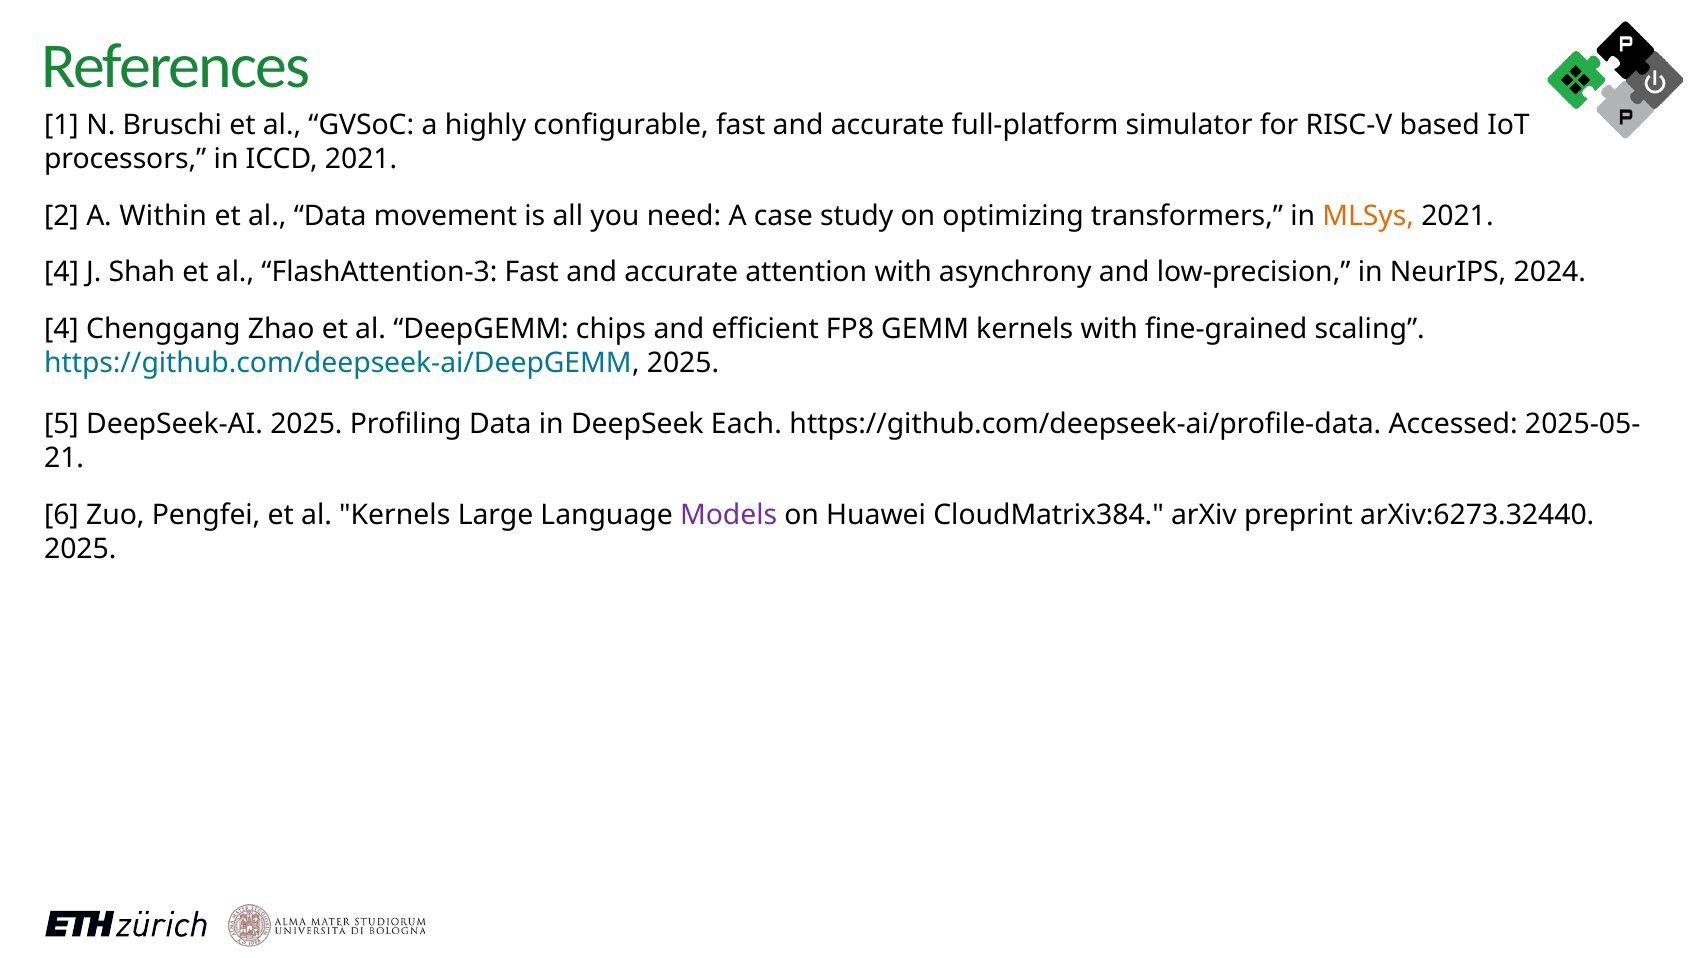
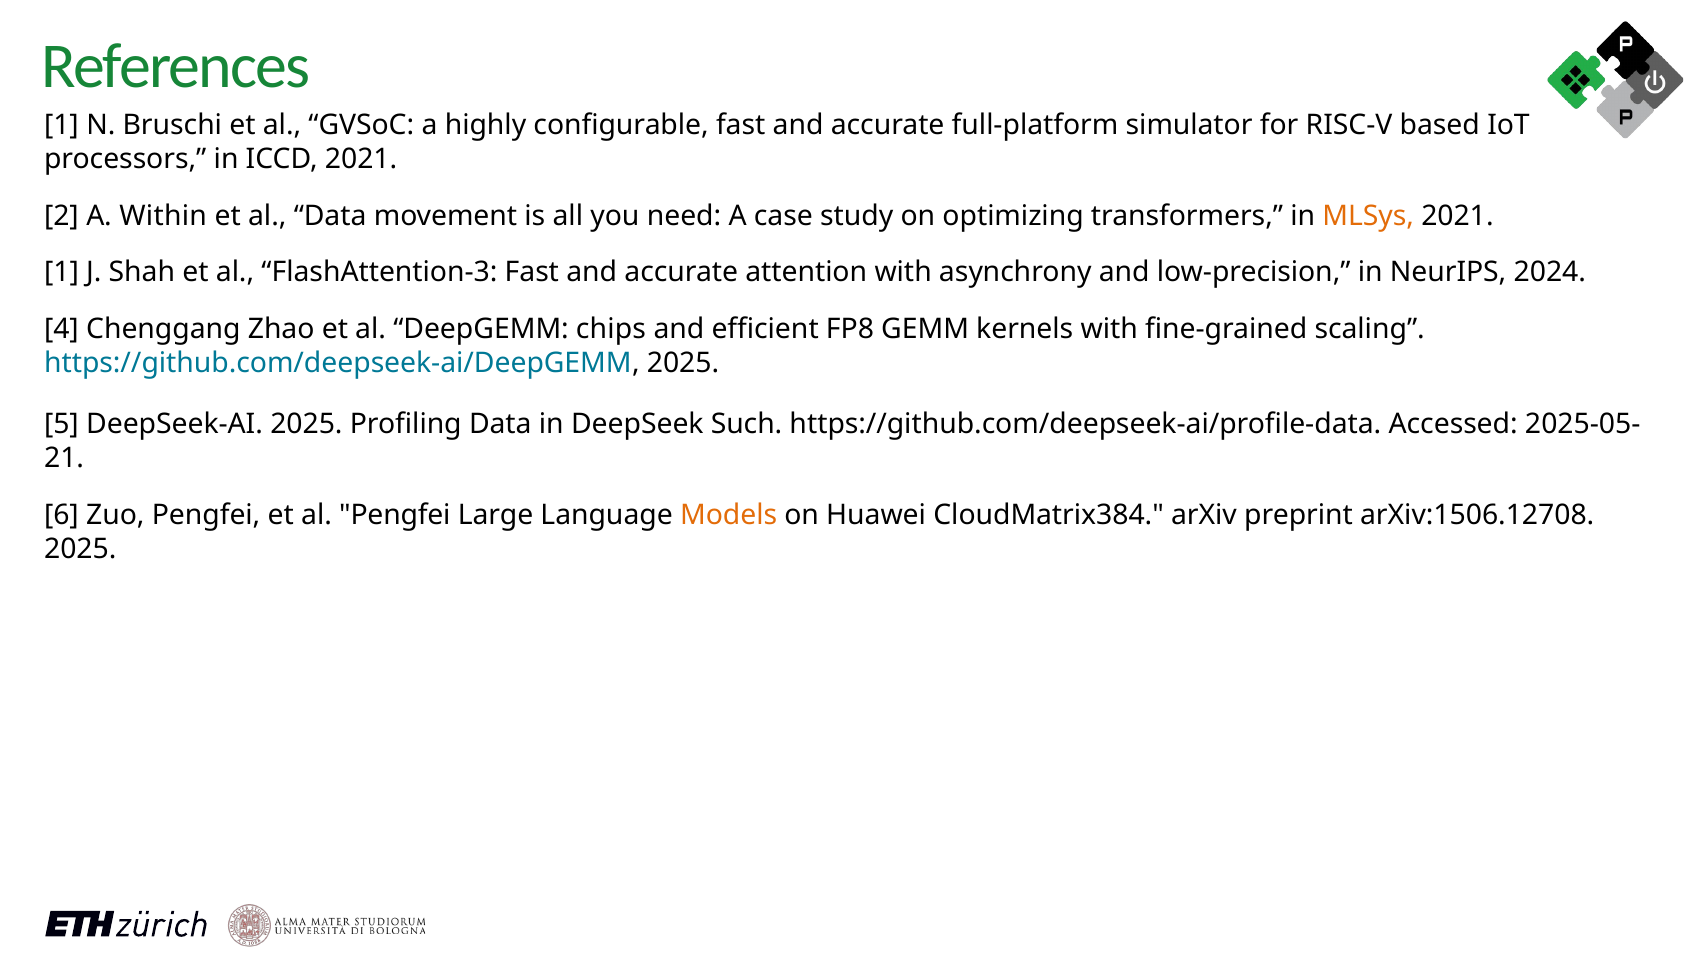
4: 4 -> 1 (62, 273)
Each: Each -> Such (747, 424)
al Kernels: Kernels -> Pengfei (395, 515)
Models colour: purple -> orange (729, 515)
arXiv:6273.32440: arXiv:6273.32440 -> arXiv:1506.12708 (1477, 515)
